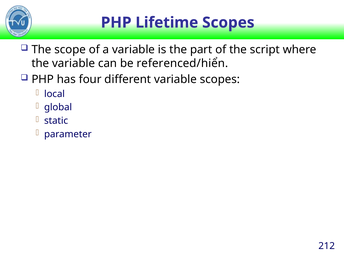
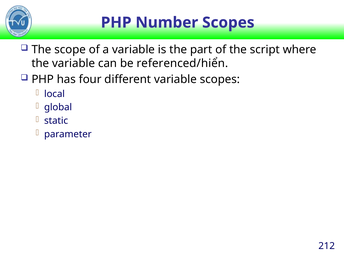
Lifetime: Lifetime -> Number (167, 23)
